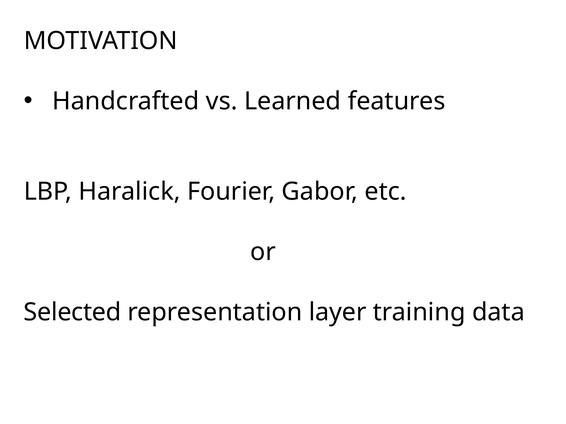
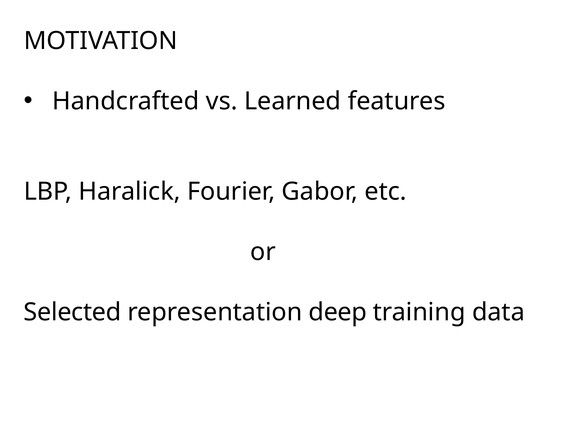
layer: layer -> deep (338, 313)
